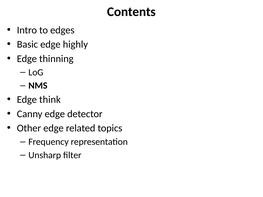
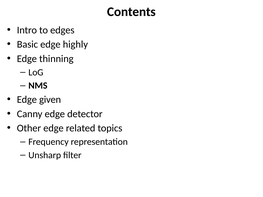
think: think -> given (50, 100)
